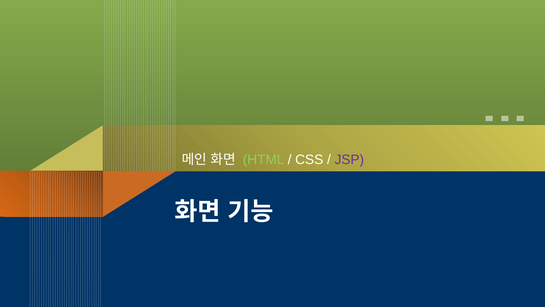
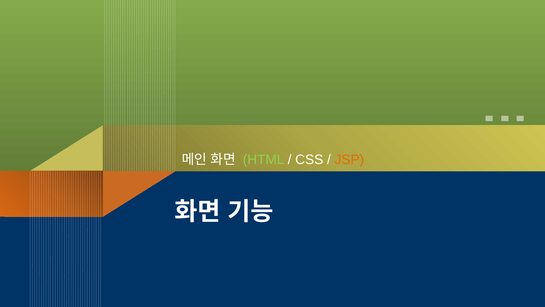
JSP colour: purple -> orange (349, 160)
